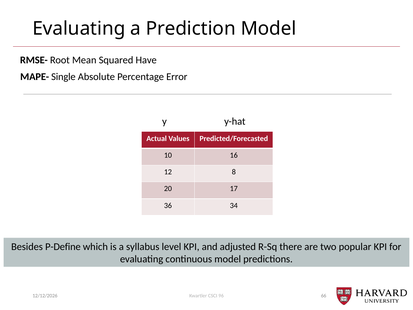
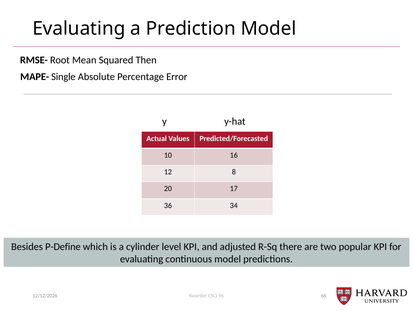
Have: Have -> Then (146, 60)
syllabus: syllabus -> cylinder (143, 247)
